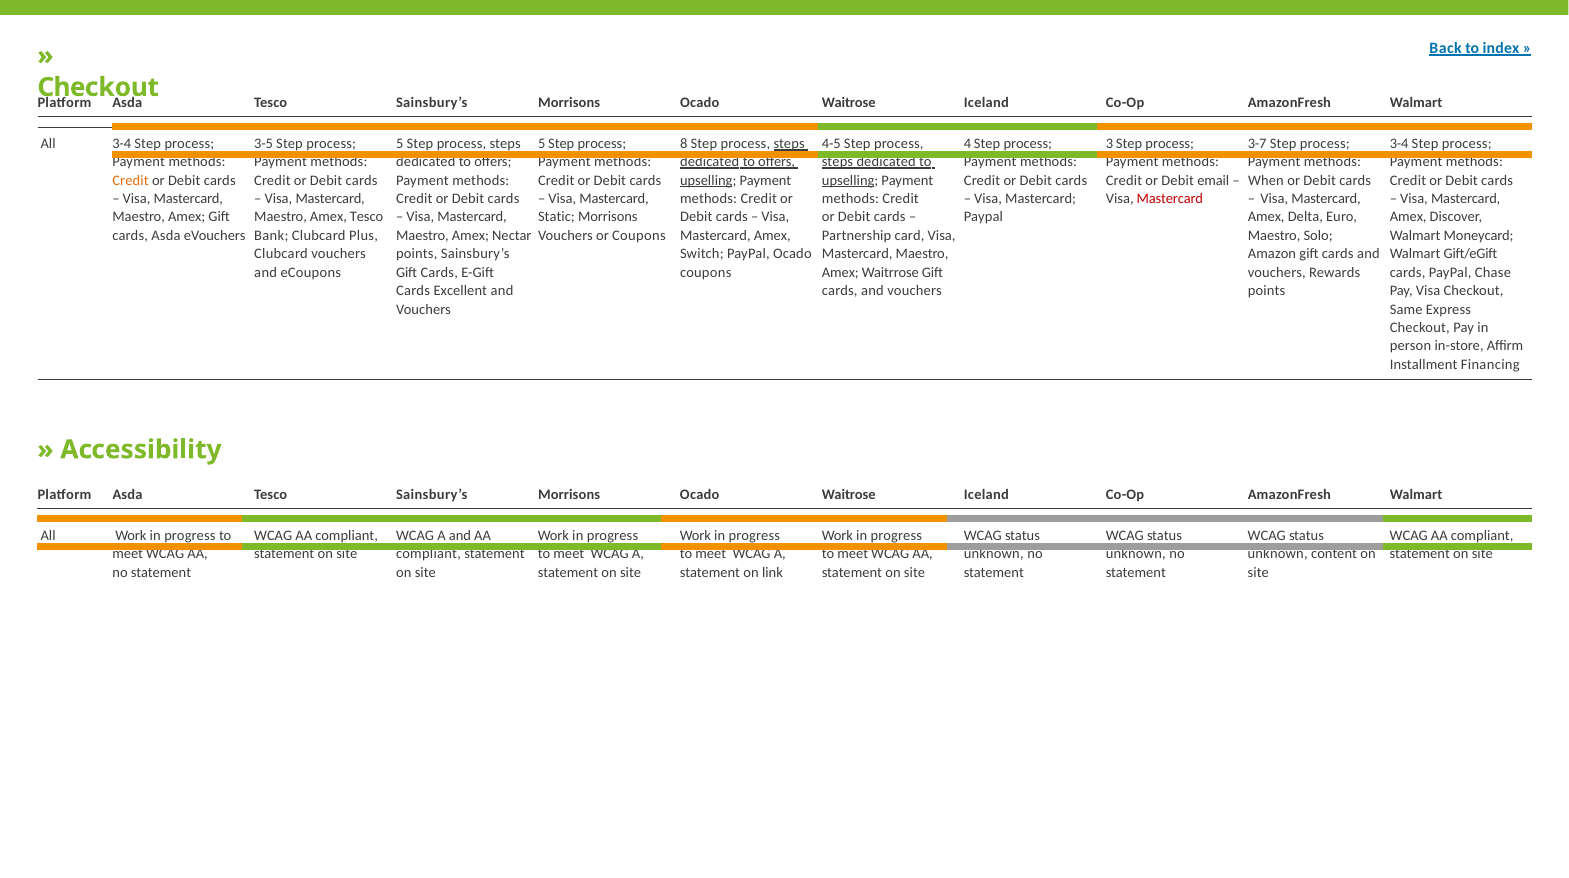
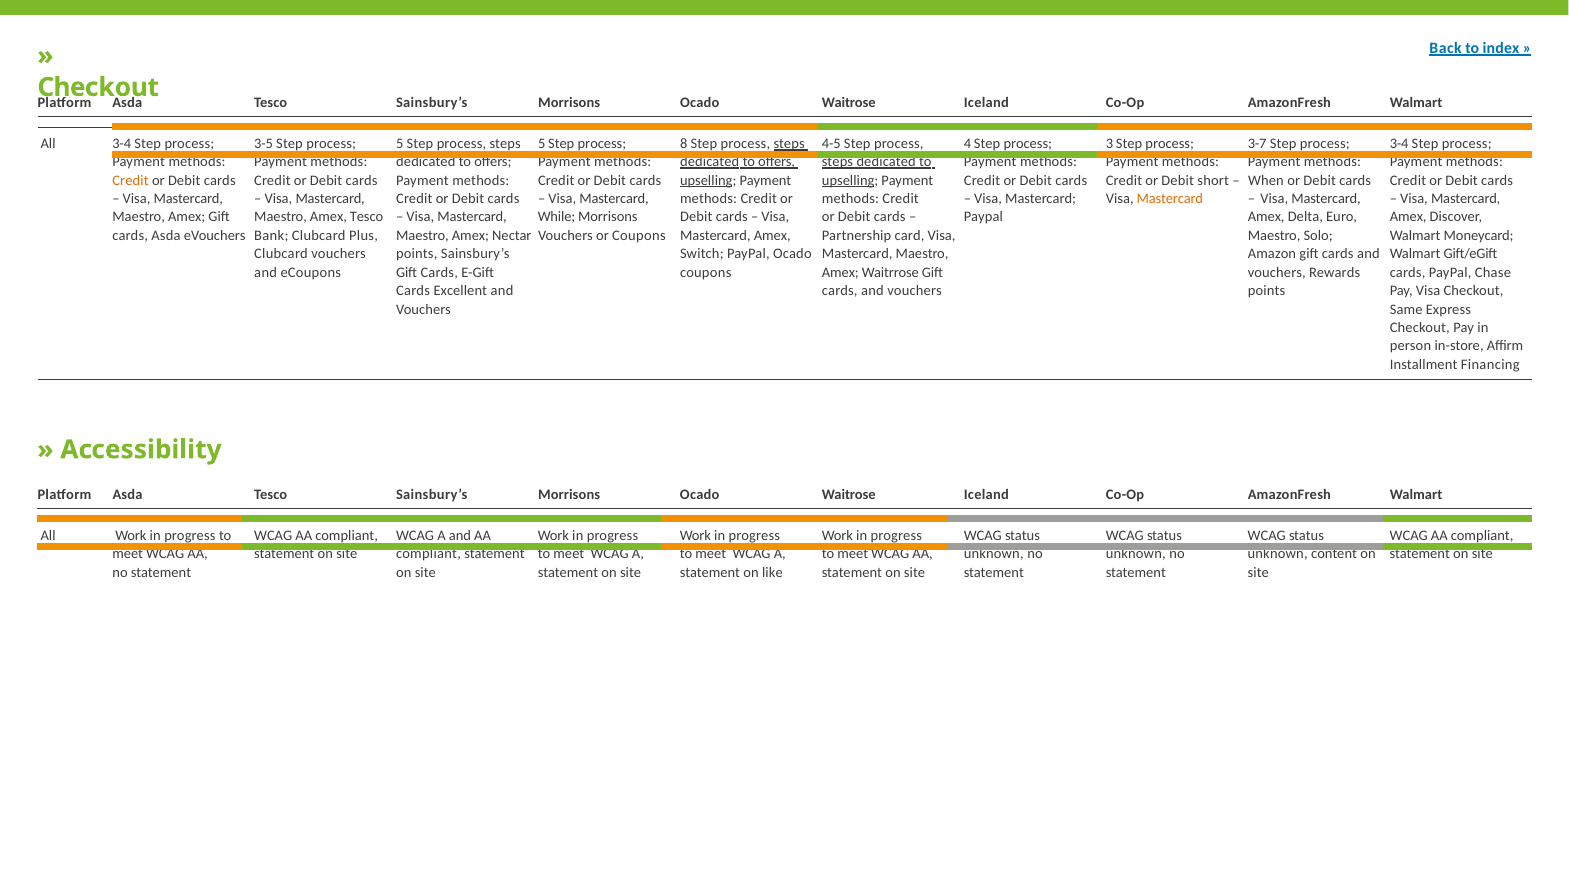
email: email -> short (1213, 180)
Mastercard colour: red -> orange (1170, 199)
Static: Static -> While (556, 217)
link: link -> like (772, 572)
